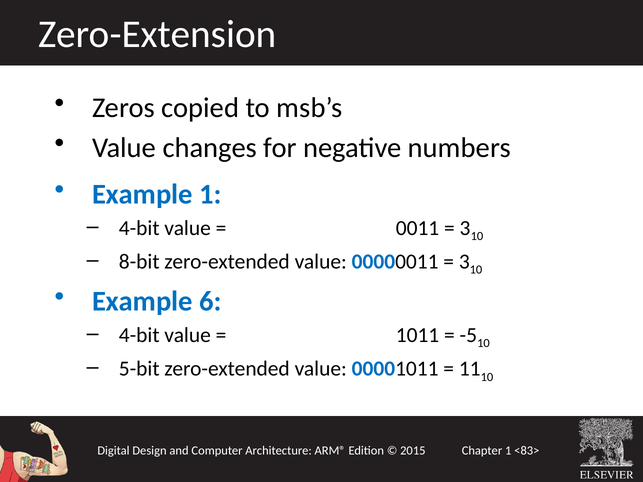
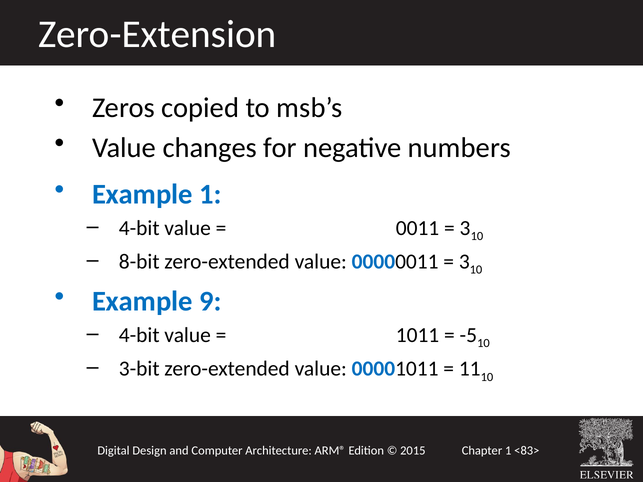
6: 6 -> 9 (210, 301)
5-bit: 5-bit -> 3-bit (139, 369)
